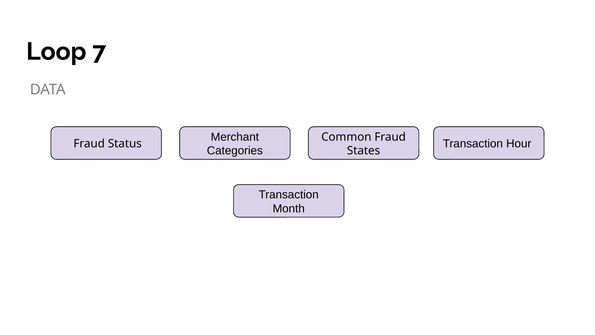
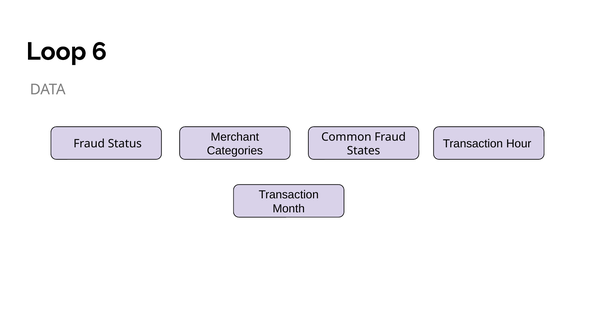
7: 7 -> 6 (99, 52)
